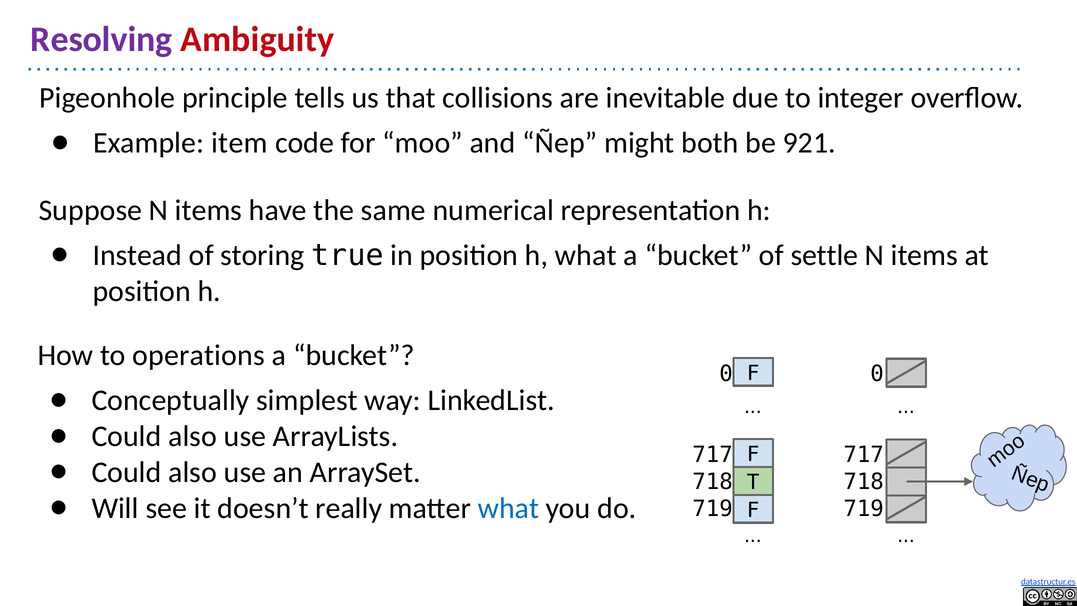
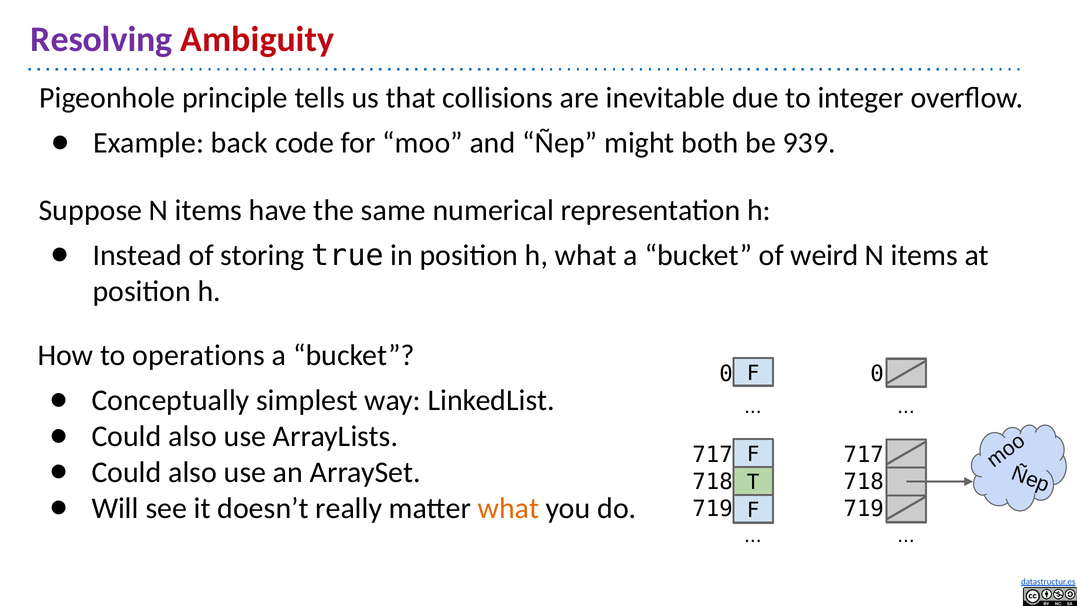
item: item -> back (239, 143)
921: 921 -> 939 (809, 143)
settle: settle -> weird (824, 255)
what colour: blue -> orange (509, 508)
